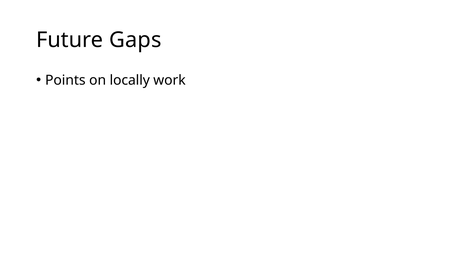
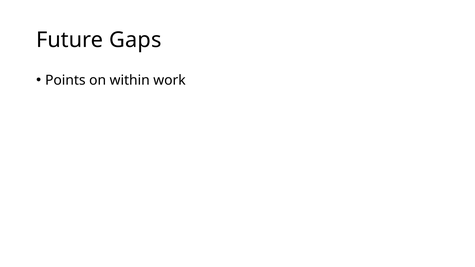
locally: locally -> within (130, 80)
